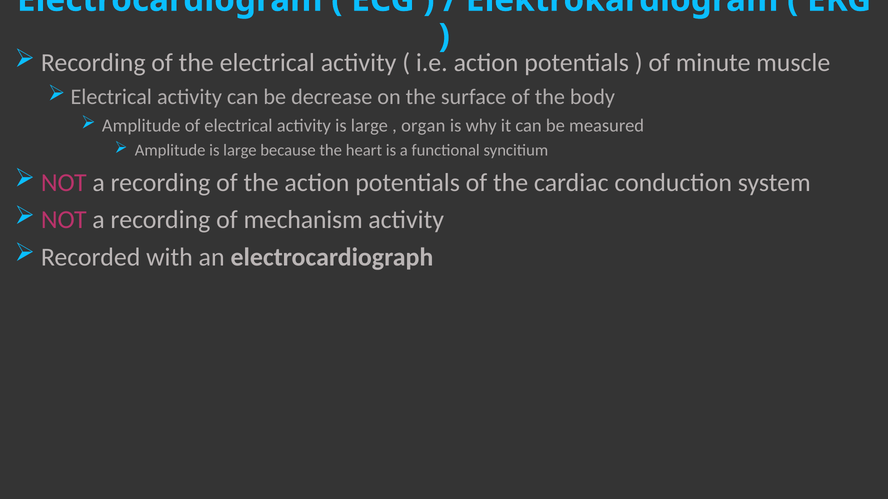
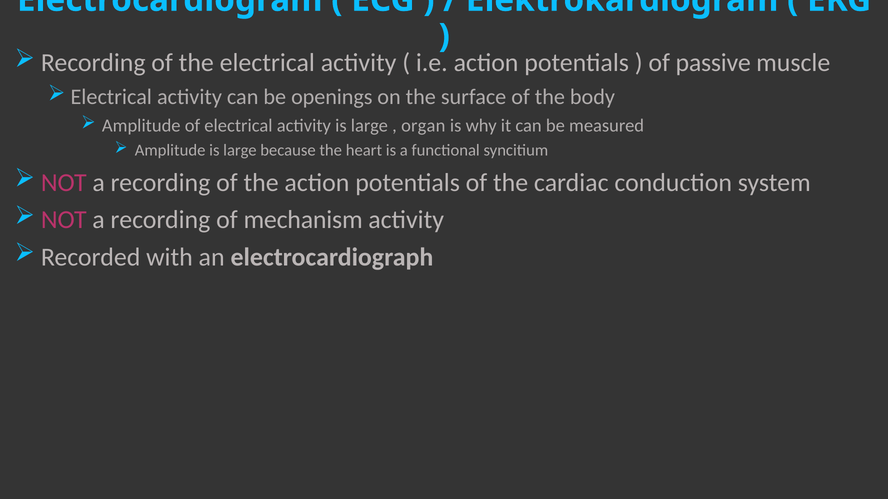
minute: minute -> passive (713, 63)
decrease: decrease -> openings (332, 97)
